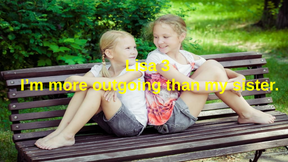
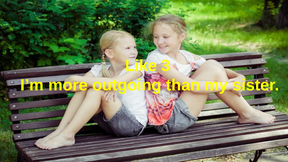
Lisa: Lisa -> Like (141, 66)
